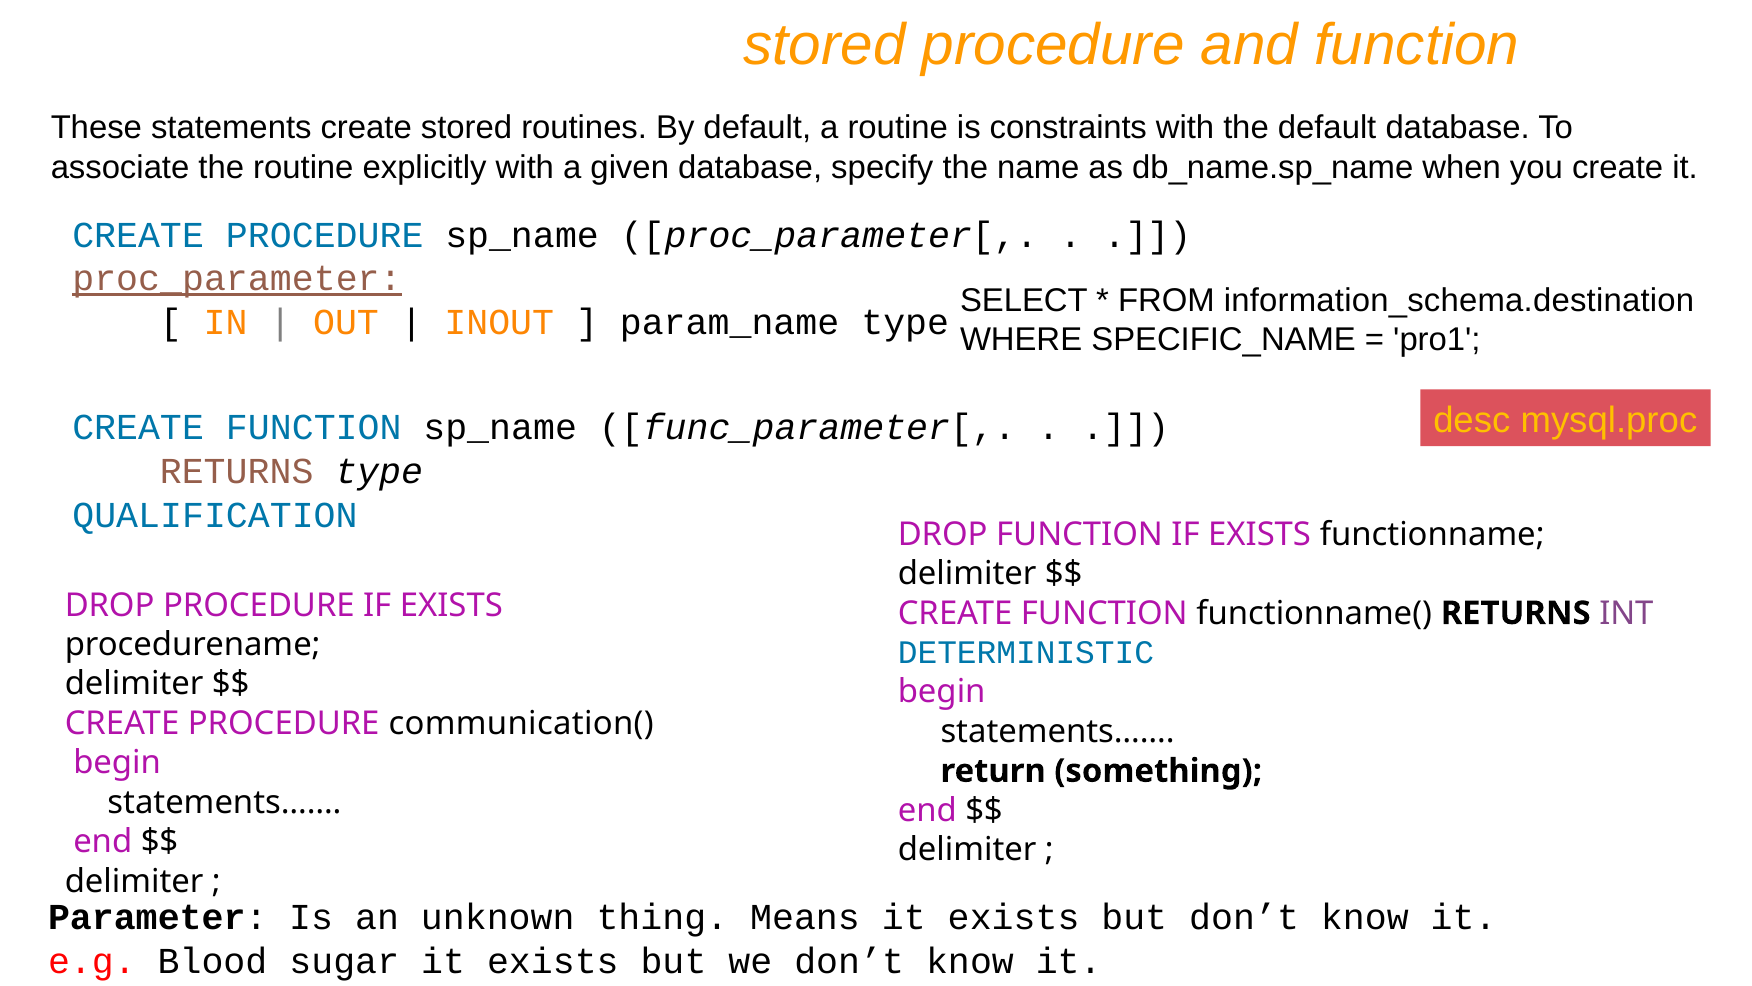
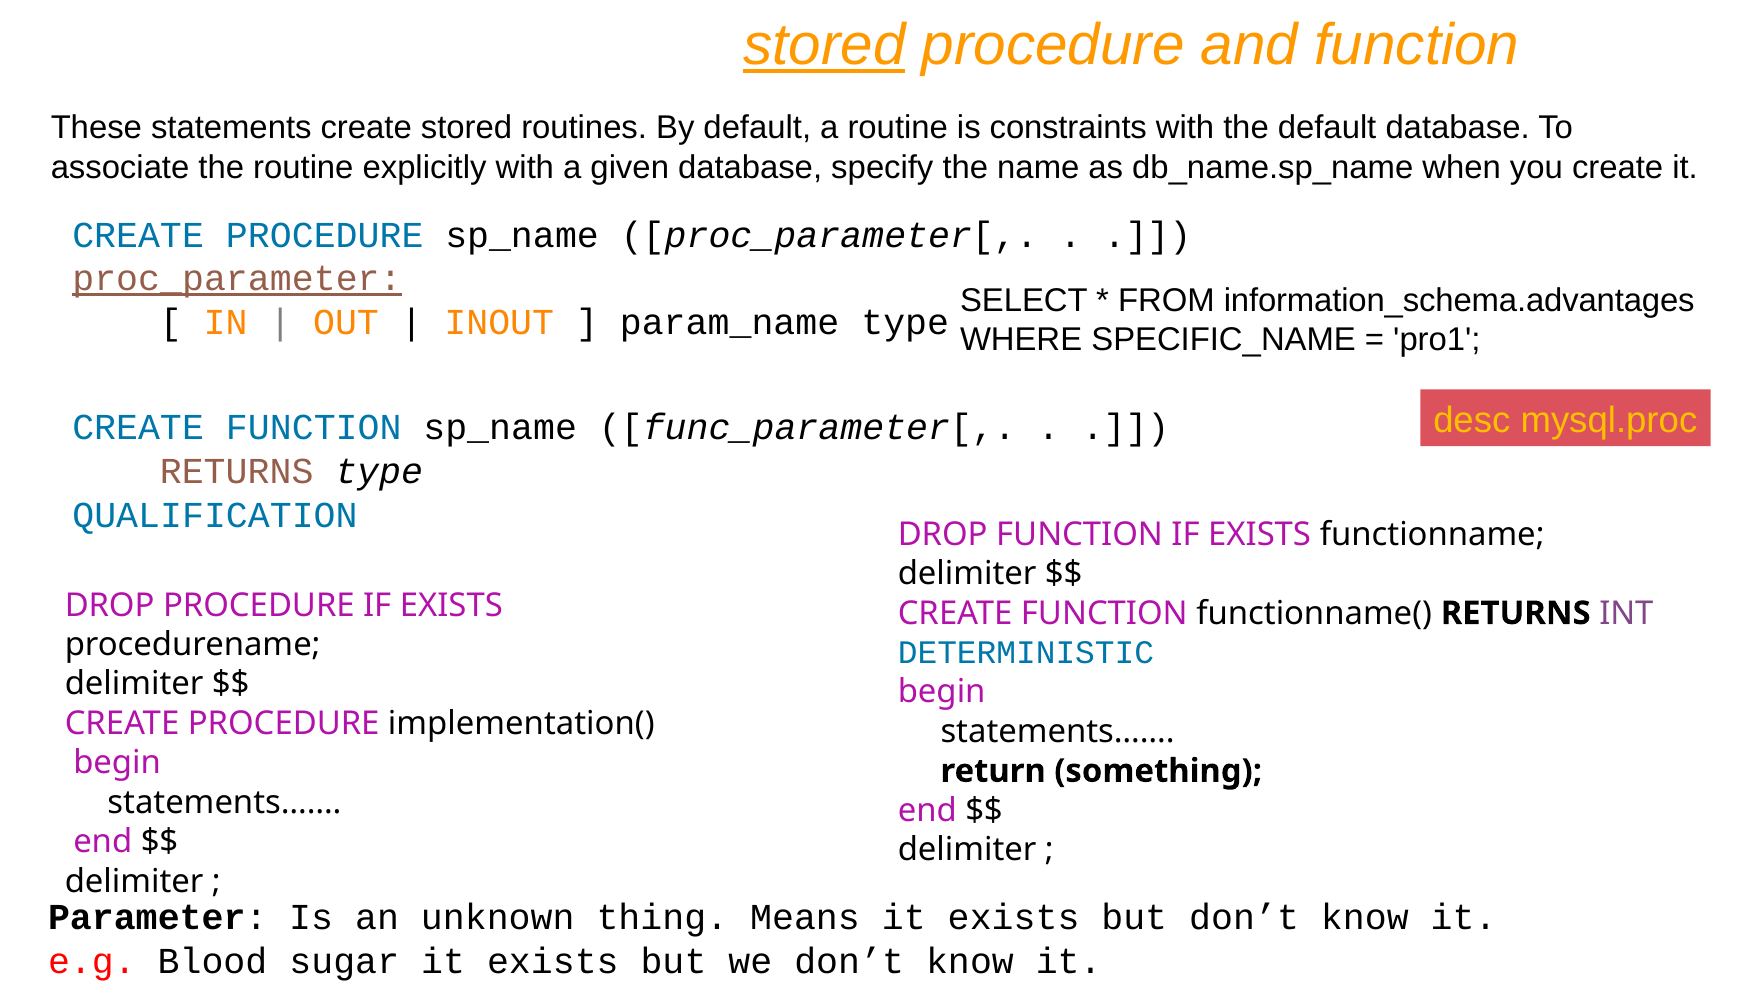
stored underline: none -> present (824, 46)
information_schema.destination: information_schema.destination -> information_schema.advantages (1459, 300)
communication(: communication( -> implementation( (521, 723)
